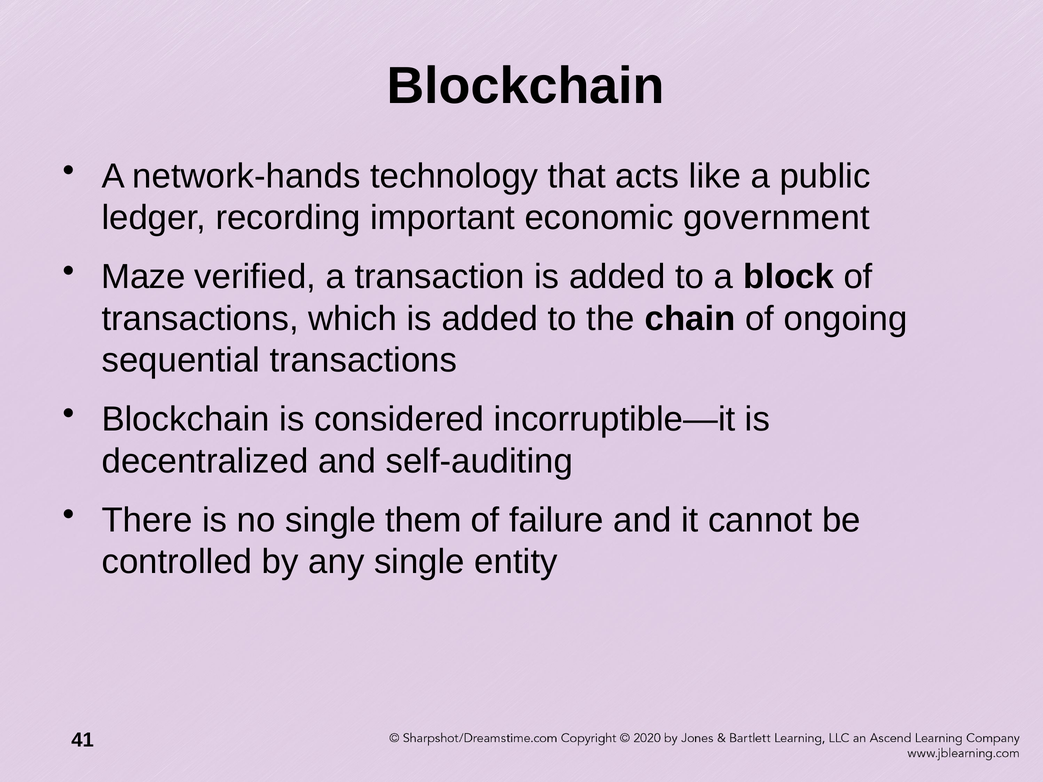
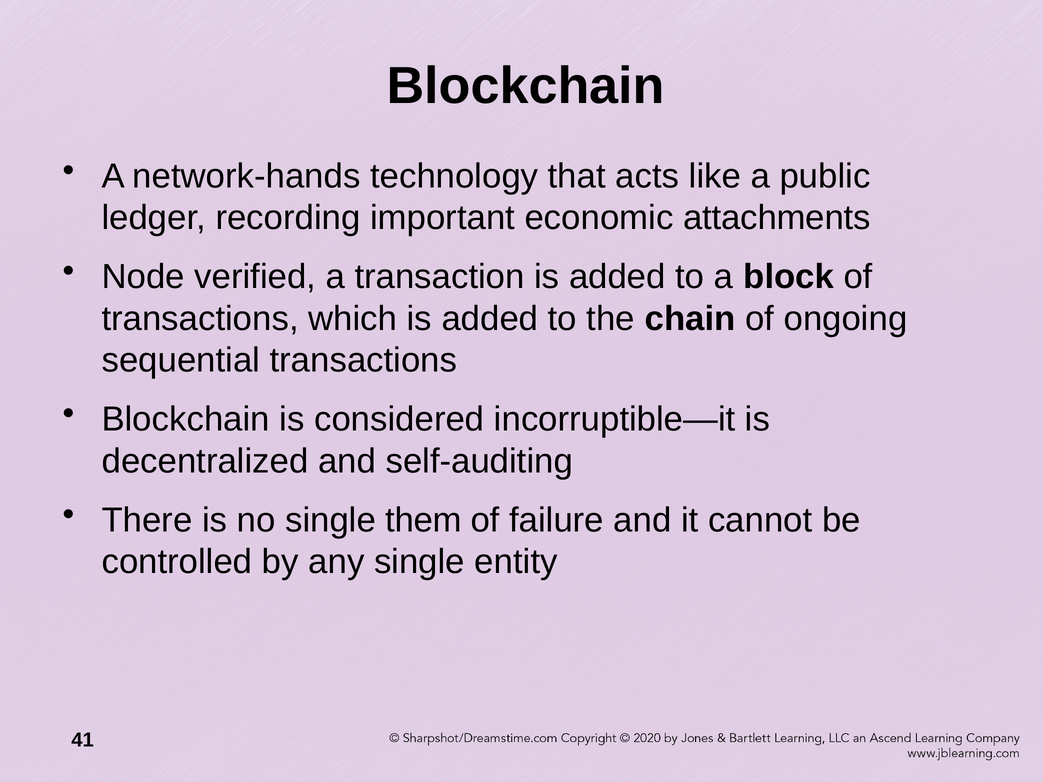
government: government -> attachments (777, 218)
Maze: Maze -> Node (143, 277)
